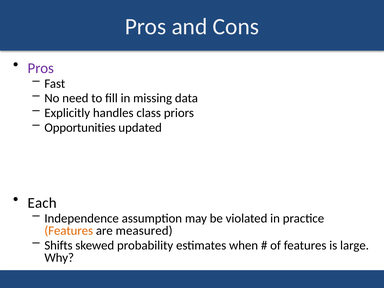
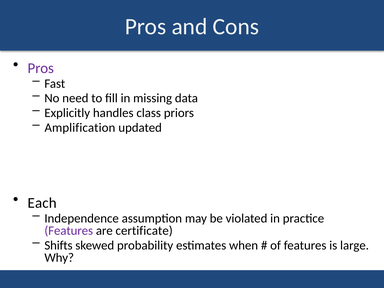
Opportunities: Opportunities -> Amplification (80, 128)
Features colour: orange -> purple (69, 231)
measured: measured -> certificate (144, 231)
